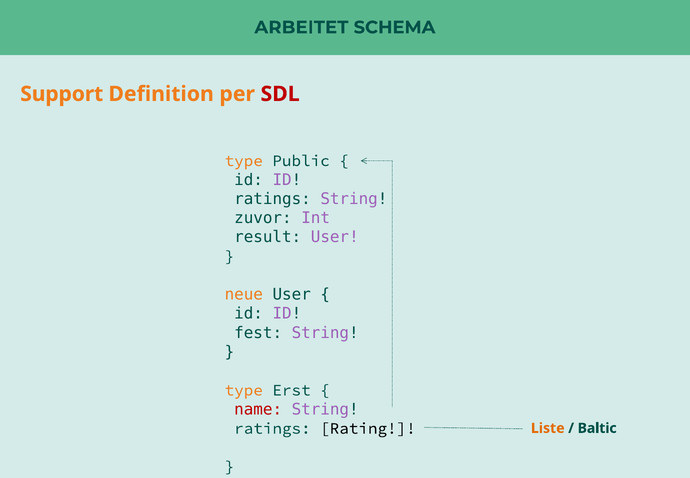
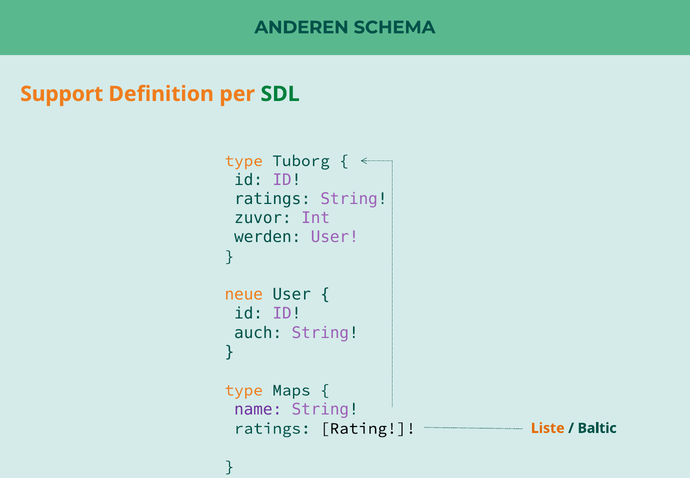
ARBEITET: ARBEITET -> ANDEREN (302, 27)
SDL colour: red -> green (280, 94)
Public: Public -> Tuborg (301, 161)
result: result -> werden (268, 237)
fest: fest -> auch (258, 333)
Erst: Erst -> Maps (292, 390)
name colour: red -> purple (258, 409)
